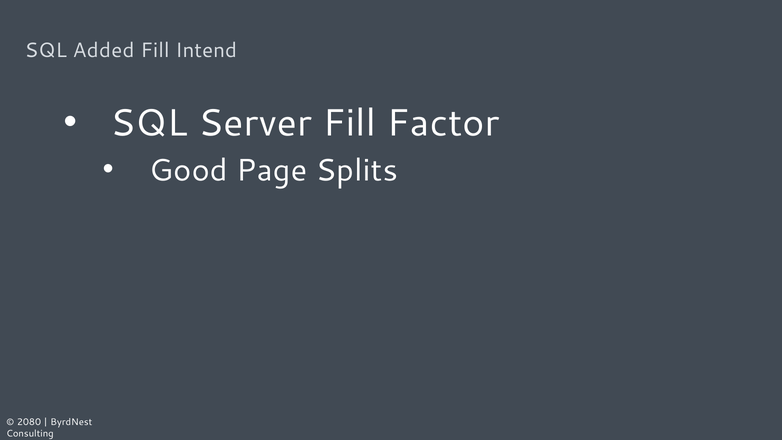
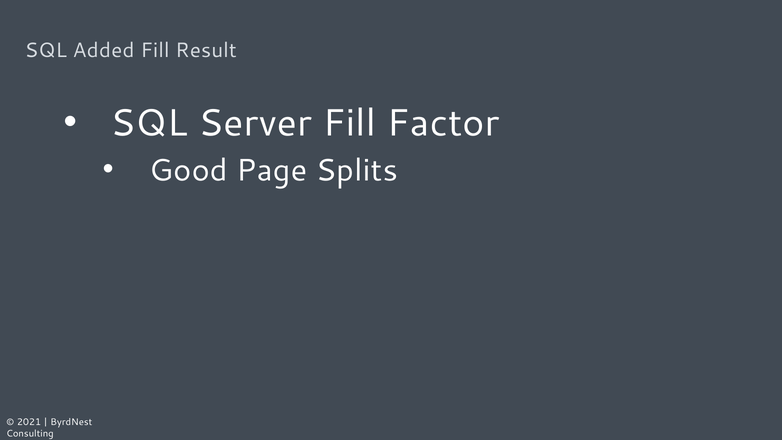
Intend: Intend -> Result (206, 50)
2080: 2080 -> 2021 (29, 422)
